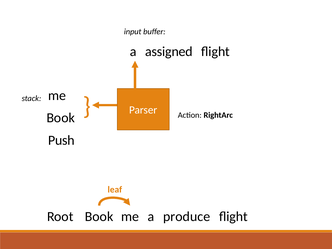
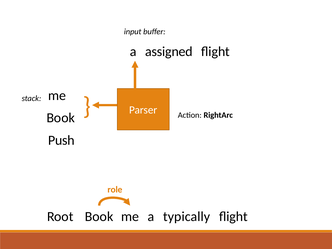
leaf: leaf -> role (115, 190)
produce: produce -> typically (187, 216)
